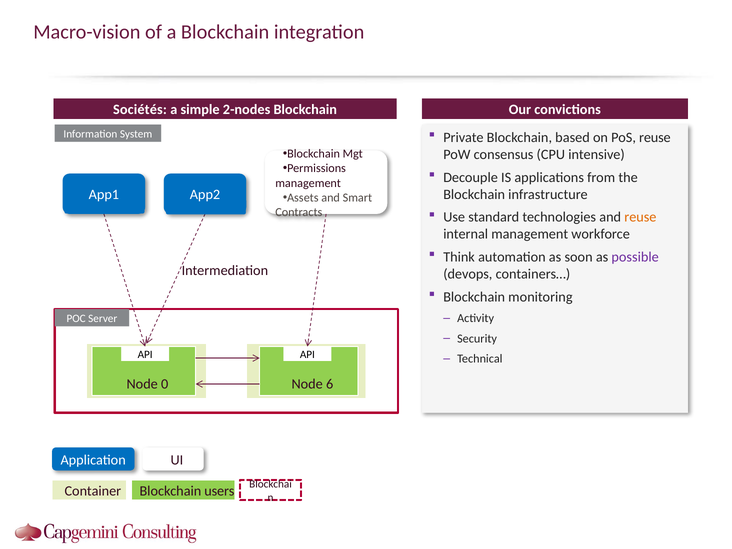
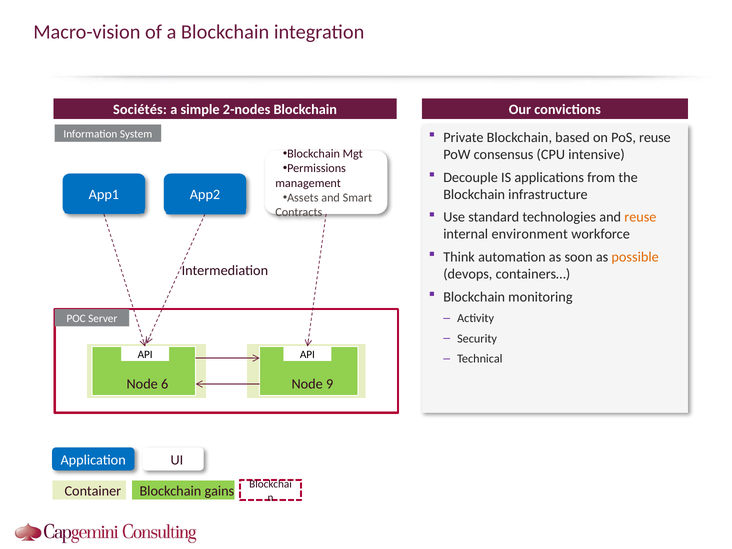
internal management: management -> environment (530, 234)
possible colour: purple -> orange (635, 257)
0: 0 -> 6 (165, 384)
6: 6 -> 9 (330, 384)
users: users -> gains (219, 491)
